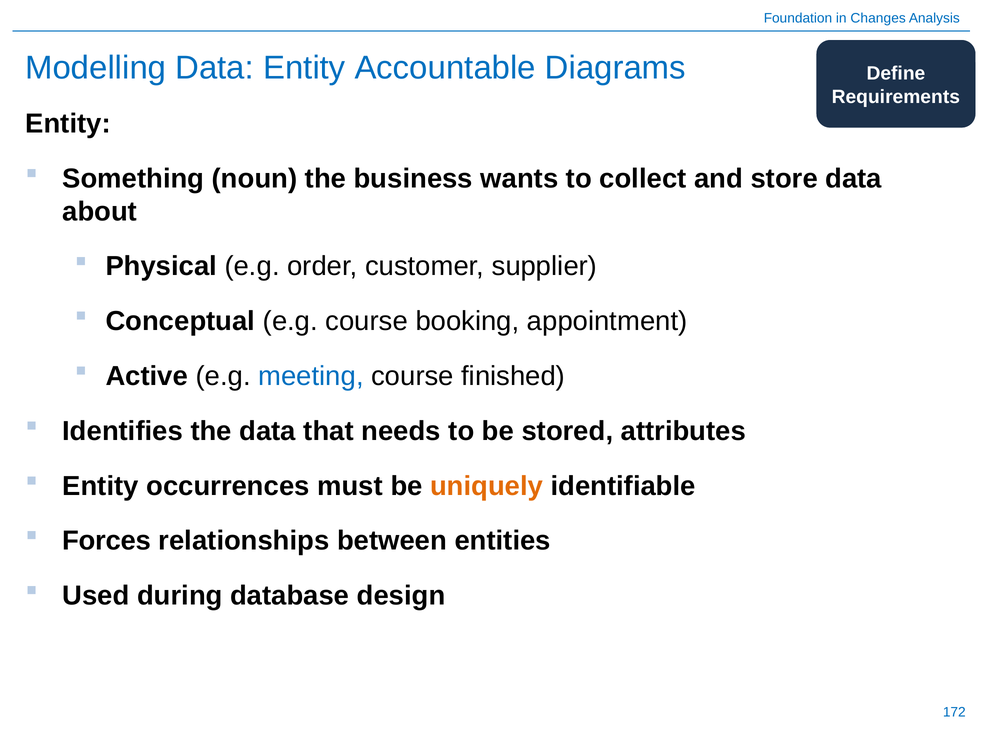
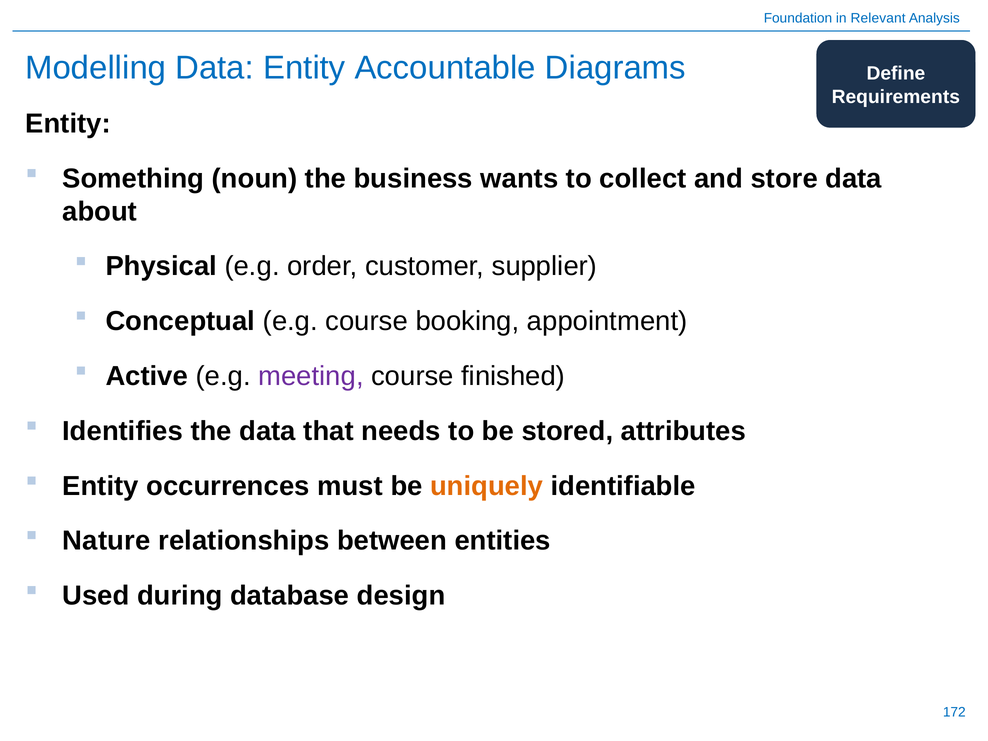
Changes: Changes -> Relevant (878, 18)
meeting colour: blue -> purple (311, 376)
Forces: Forces -> Nature (107, 541)
